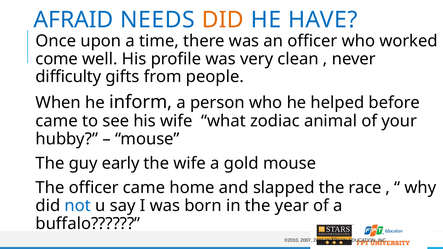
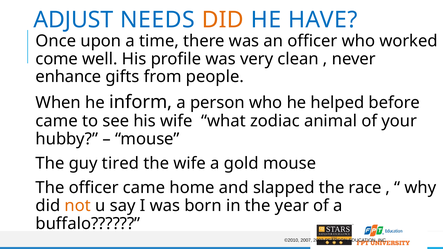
AFRAID: AFRAID -> ADJUST (73, 20)
difficulty: difficulty -> enhance (68, 77)
early: early -> tired (121, 164)
not colour: blue -> orange (78, 206)
